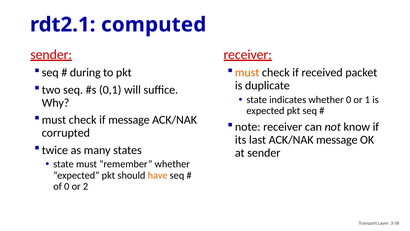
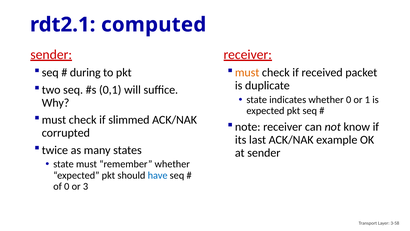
if message: message -> slimmed (129, 120)
ACK/NAK message: message -> example (337, 140)
have colour: orange -> blue (158, 175)
2: 2 -> 3 (86, 186)
